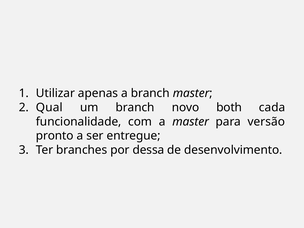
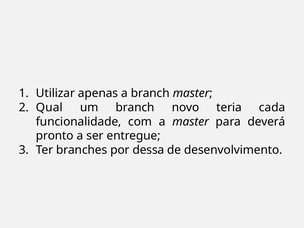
both: both -> teria (229, 107)
versão: versão -> deverá (266, 122)
